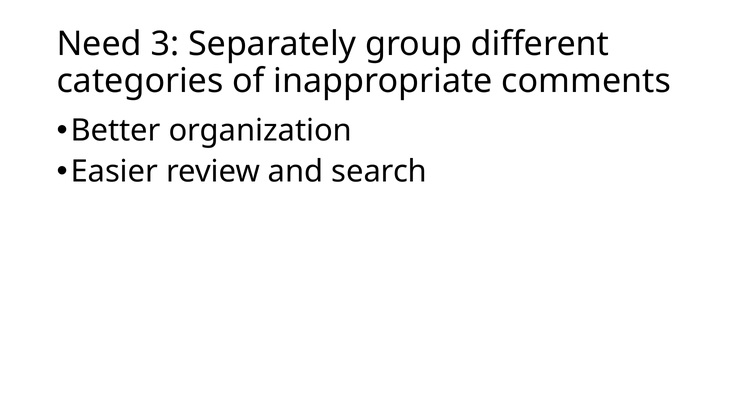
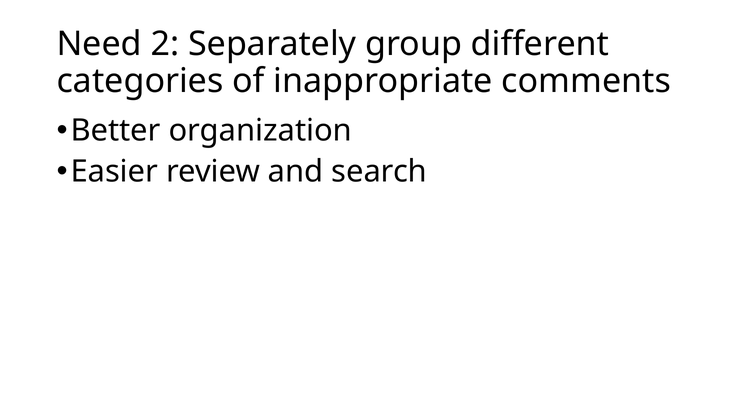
3: 3 -> 2 (165, 44)
